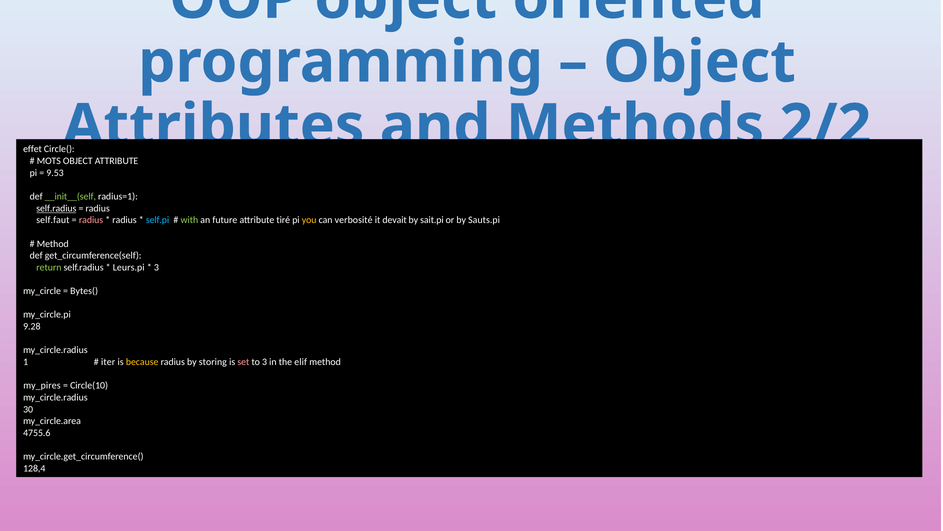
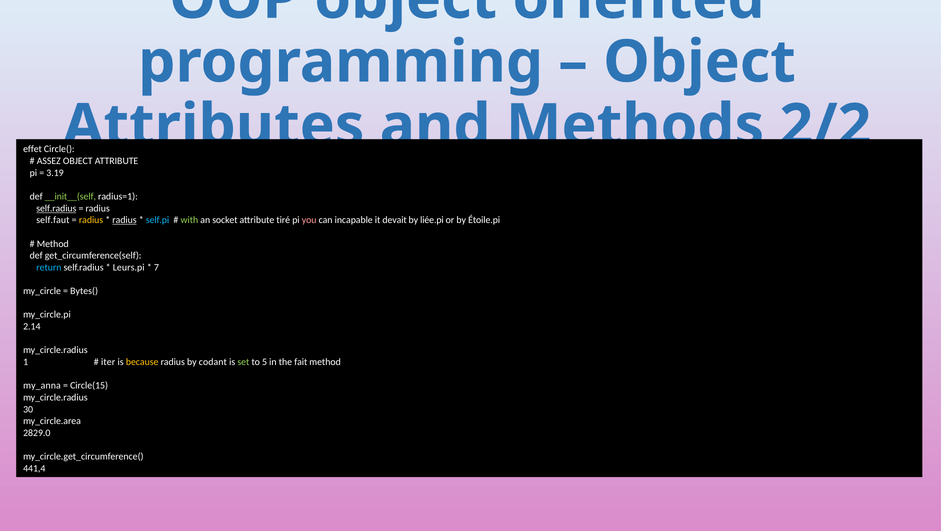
MOTS: MOTS -> ASSEZ (49, 161)
9.53: 9.53 -> 3.19 (55, 173)
radius colour: pink -> yellow (91, 220)
radius underline: none -> present (125, 220)
future: future -> socket (225, 220)
you colour: yellow -> pink (309, 220)
verbosité: verbosité -> incapable (354, 220)
sait.pi: sait.pi -> liée.pi (432, 220)
Sauts.pi: Sauts.pi -> Étoile.pi (484, 220)
return colour: light green -> light blue (49, 267)
3: 3 -> 7 (156, 267)
9.28: 9.28 -> 2.14 (32, 326)
storing: storing -> codant (213, 362)
set colour: pink -> light green (243, 362)
to 3: 3 -> 5 (265, 362)
elif: elif -> fait (301, 362)
my_pires: my_pires -> my_anna (42, 385)
Circle(10: Circle(10 -> Circle(15 (89, 385)
4755.6: 4755.6 -> 2829.0 (37, 432)
128,4: 128,4 -> 441,4 (34, 468)
